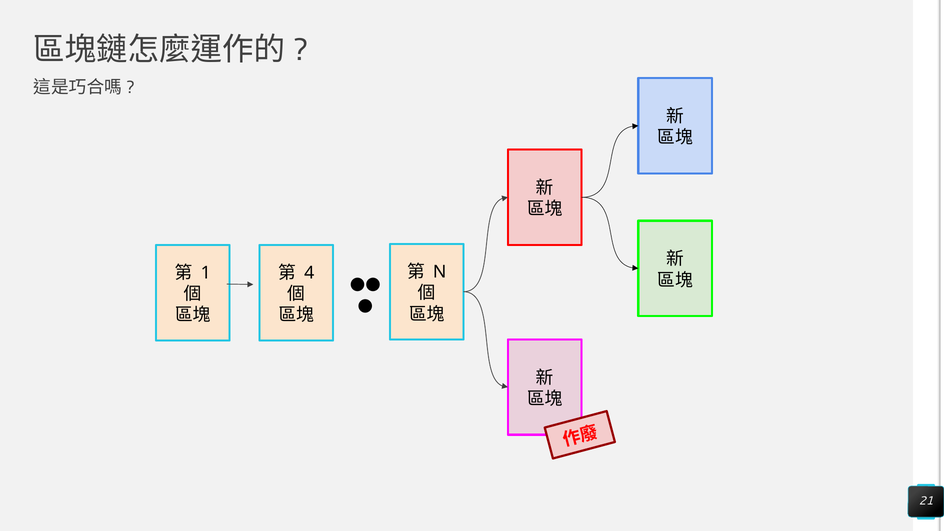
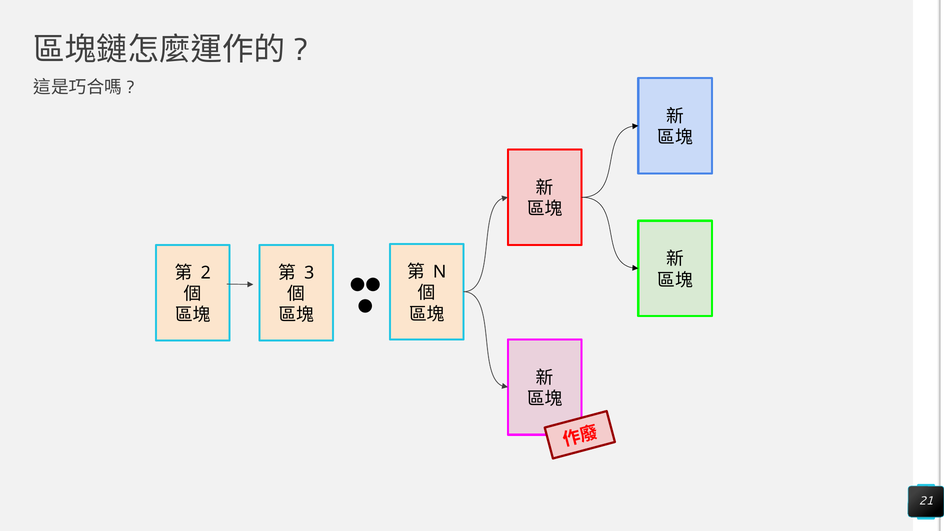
1: 1 -> 2 (206, 273)
4: 4 -> 3 (309, 273)
